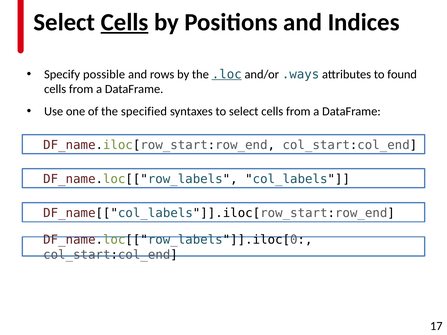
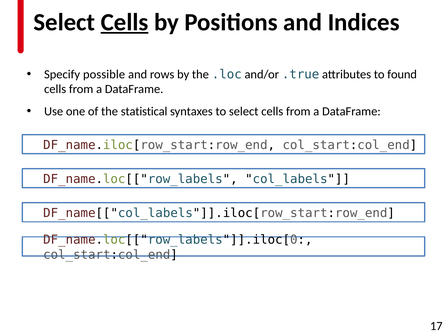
.loc underline: present -> none (227, 74)
.ways: .ways -> .true (301, 74)
specified: specified -> statistical (144, 112)
